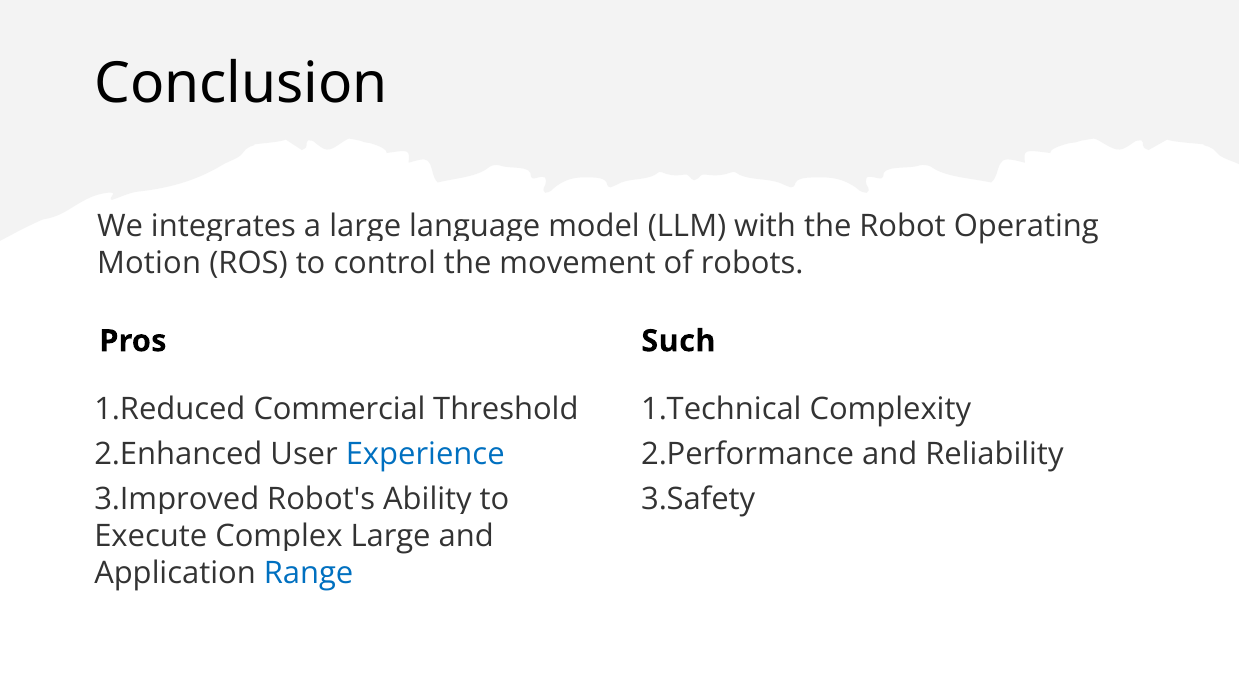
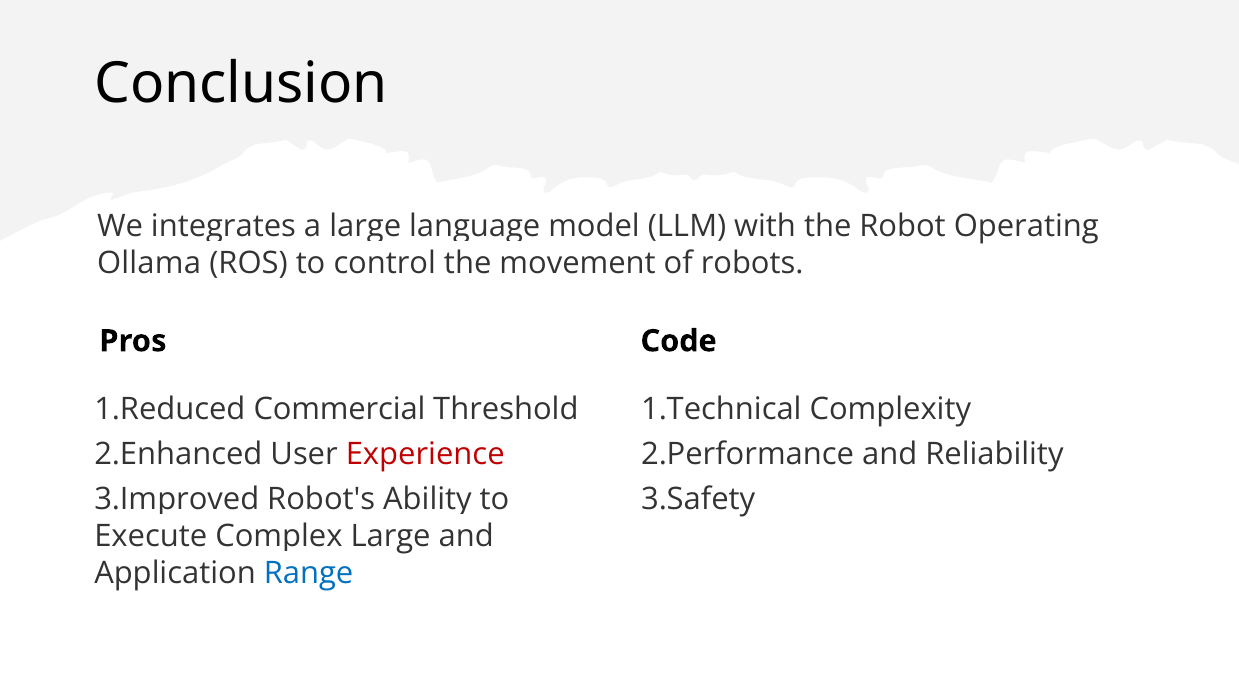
Motion: Motion -> Ollama (149, 264)
Such: Such -> Code (679, 341)
Experience colour: blue -> red (425, 454)
